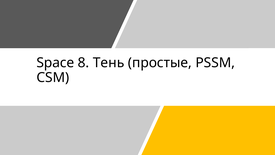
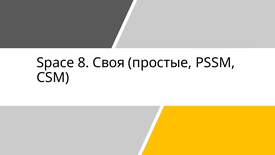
Тень: Тень -> Своя (109, 63)
